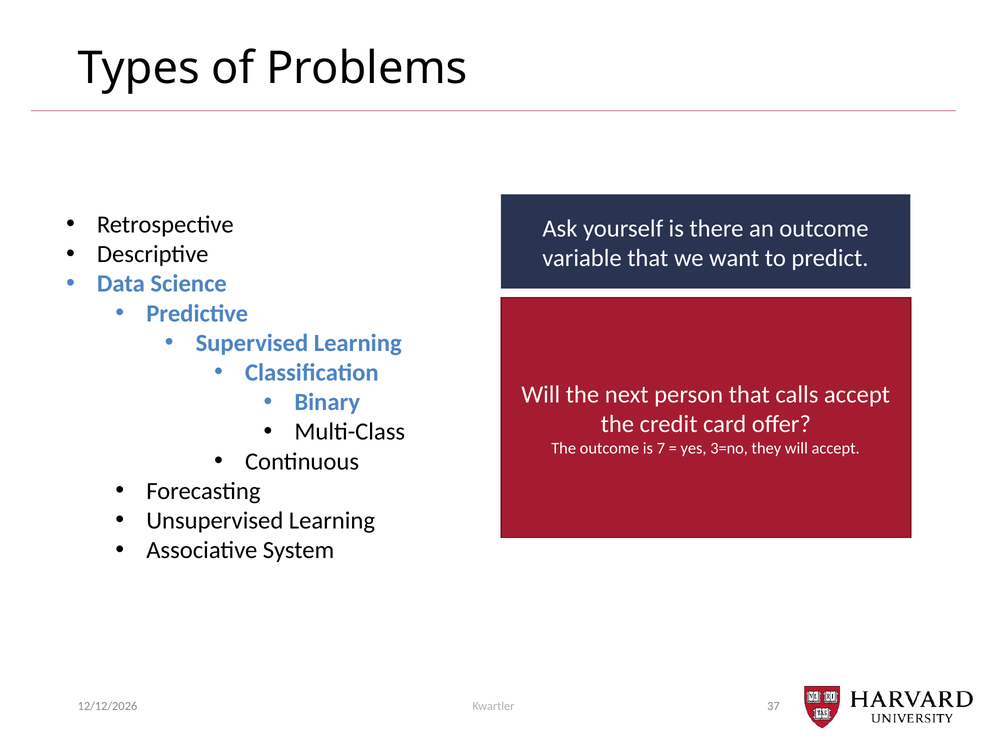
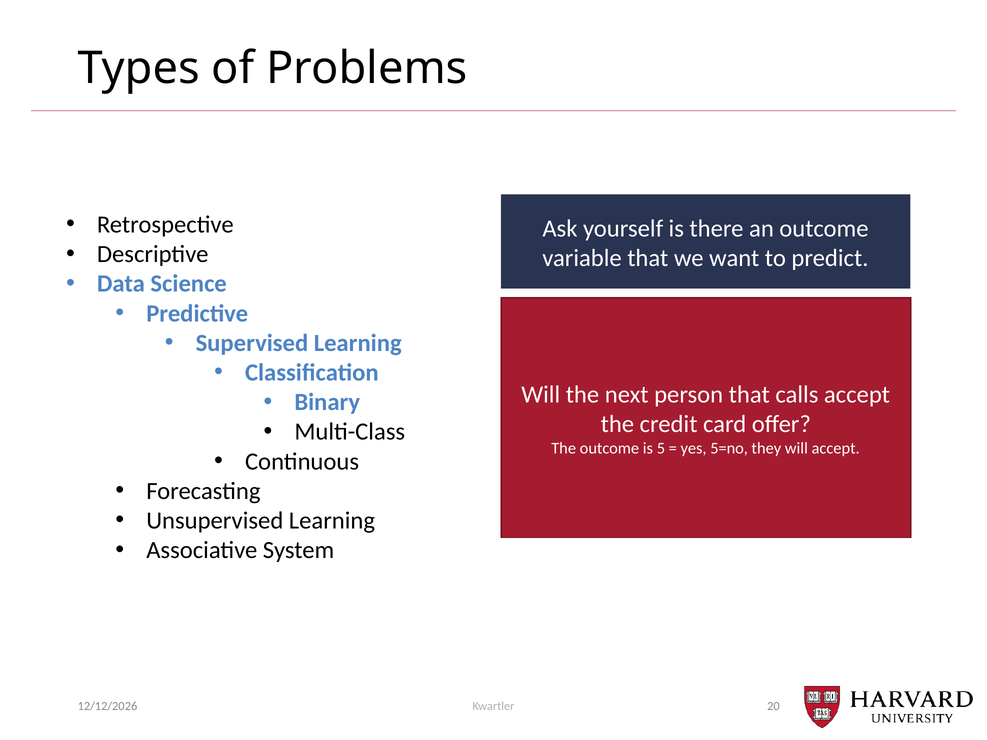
7: 7 -> 5 (661, 448)
3=no: 3=no -> 5=no (729, 448)
37: 37 -> 20 (773, 707)
